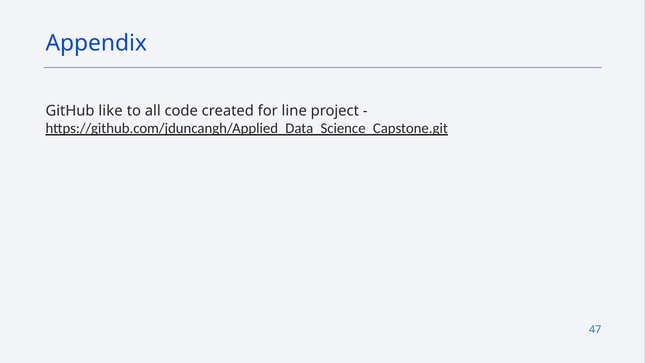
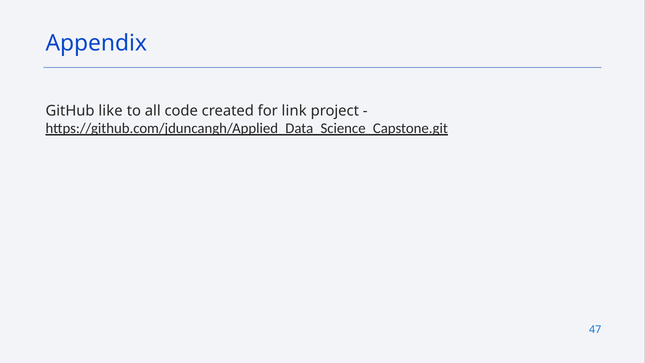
line: line -> link (294, 111)
